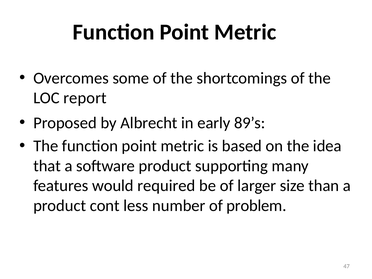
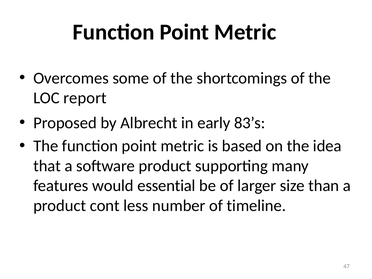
89’s: 89’s -> 83’s (250, 123)
required: required -> essential (166, 186)
problem: problem -> timeline (256, 206)
